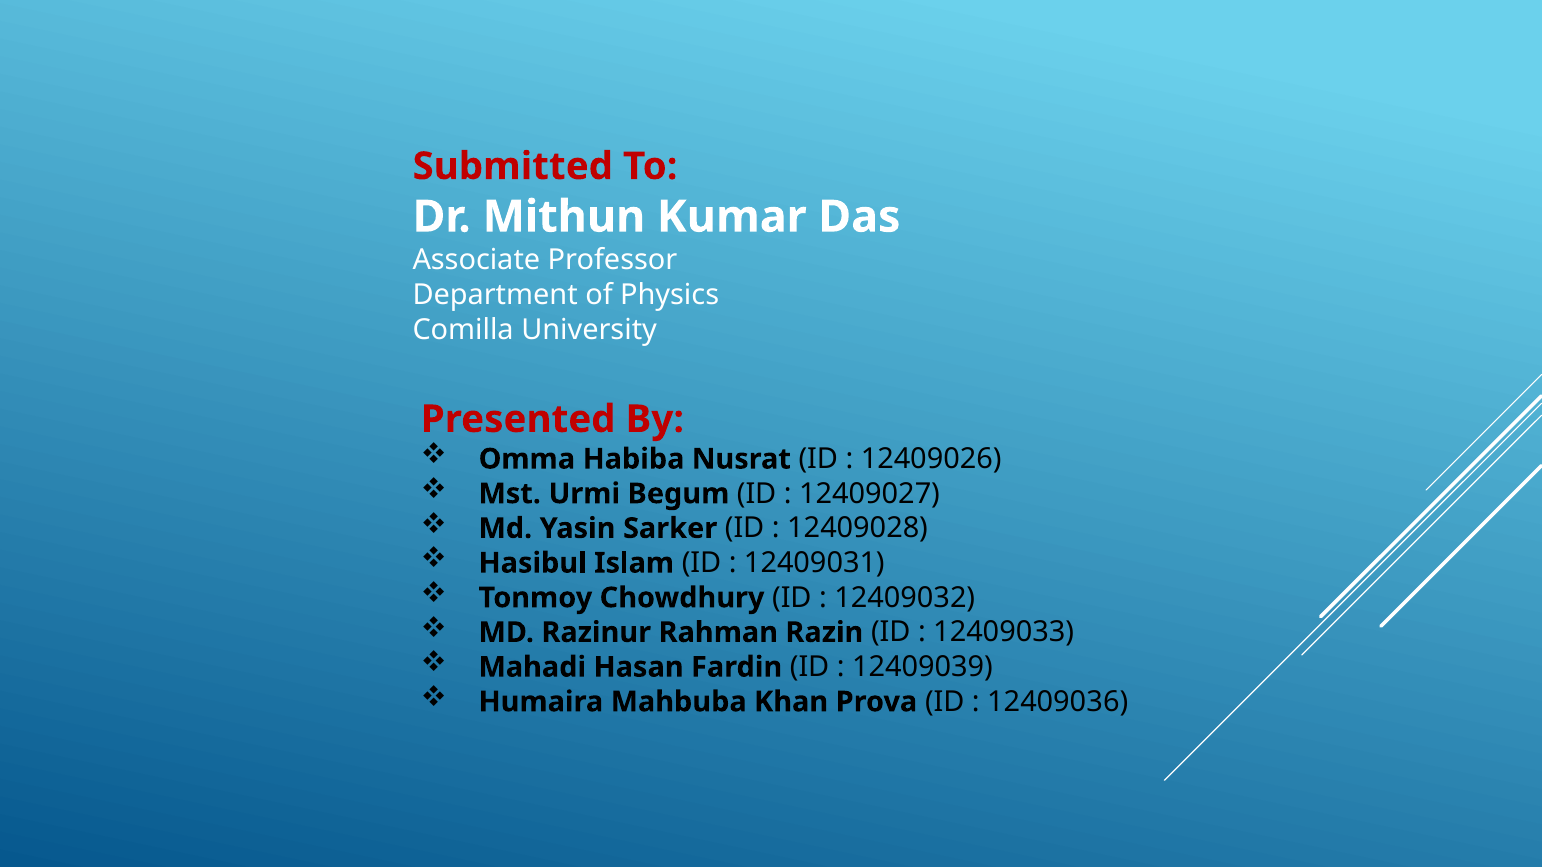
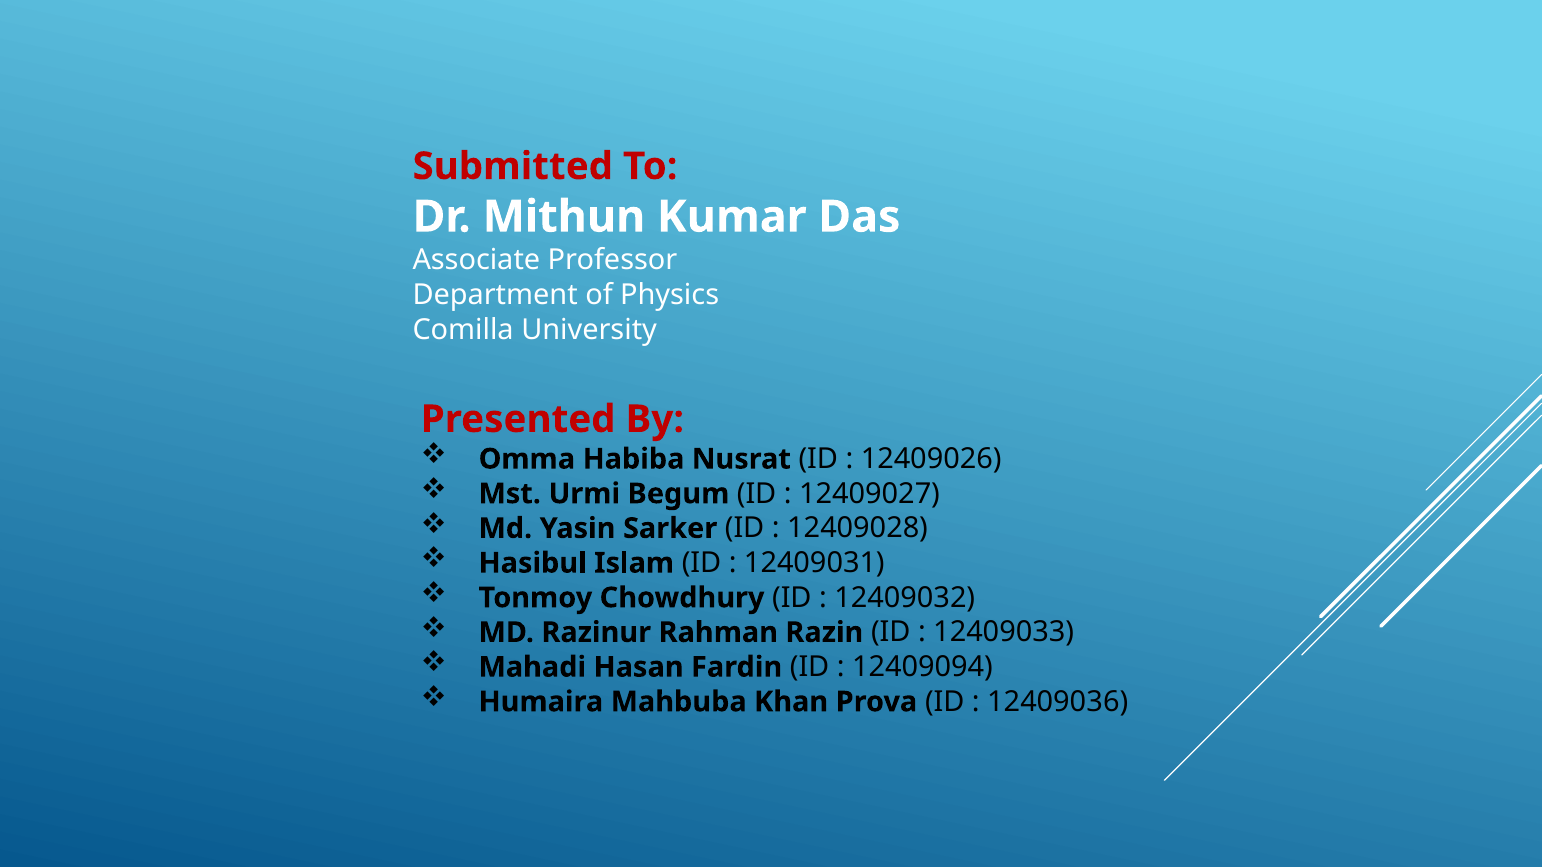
12409039: 12409039 -> 12409094 (922, 667)
